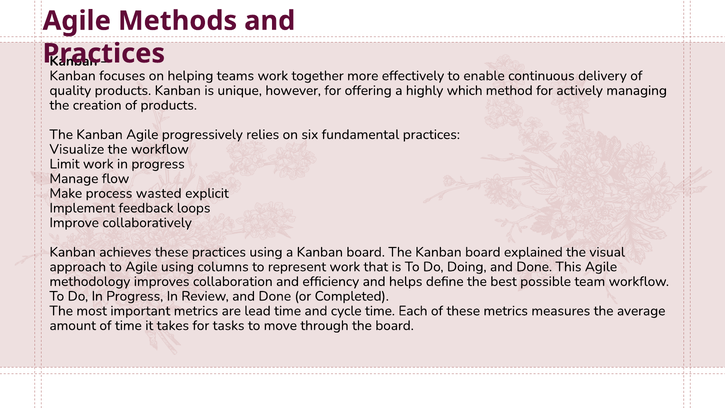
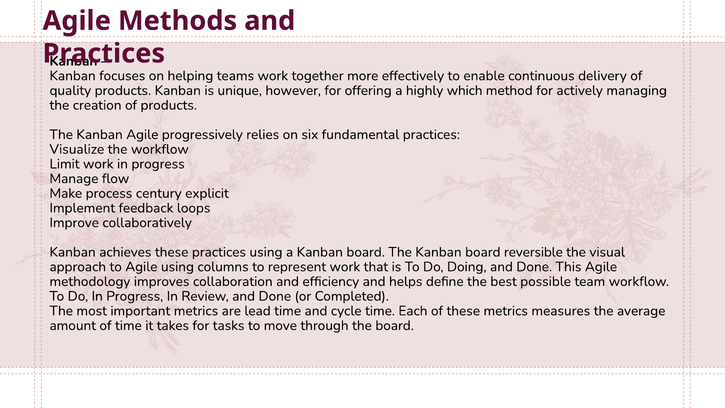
wasted: wasted -> century (159, 193)
explained: explained -> reversible (533, 252)
